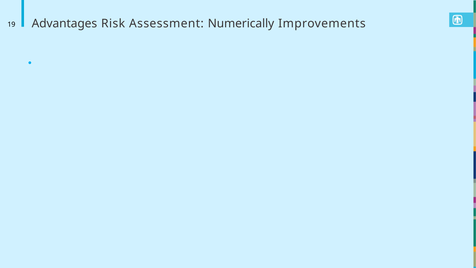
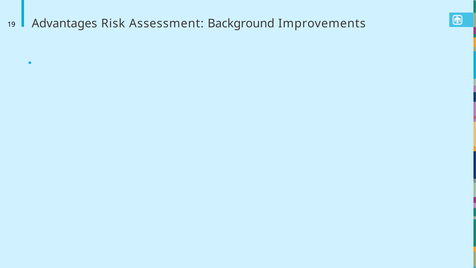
Numerically: Numerically -> Background (241, 23)
